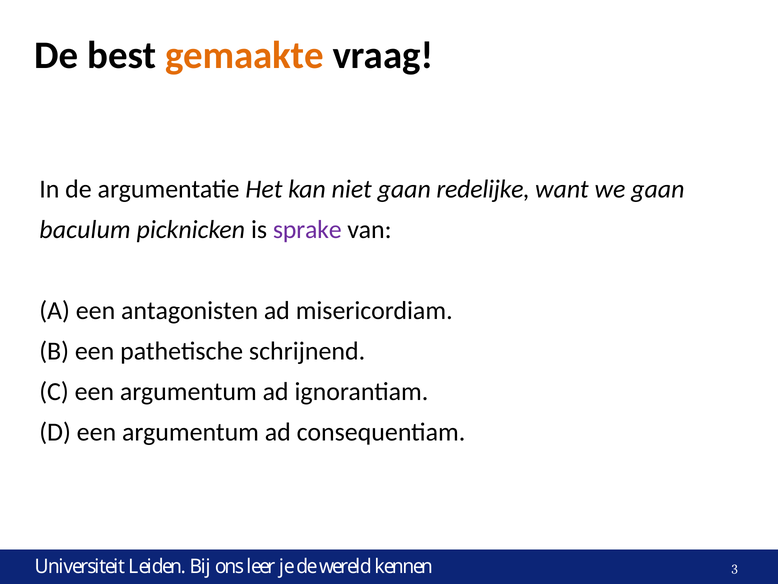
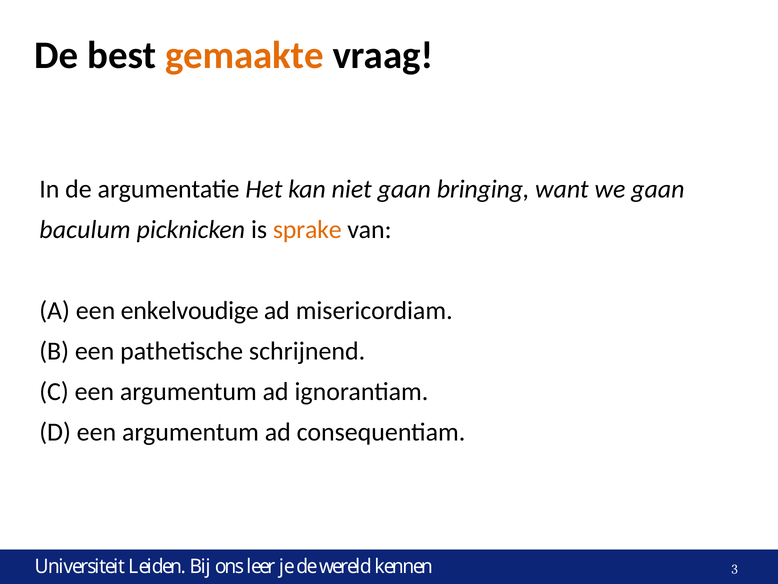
redelijke: redelijke -> bringing (483, 189)
sprake colour: purple -> orange (307, 230)
antagonisten: antagonisten -> enkelvoudige (190, 310)
